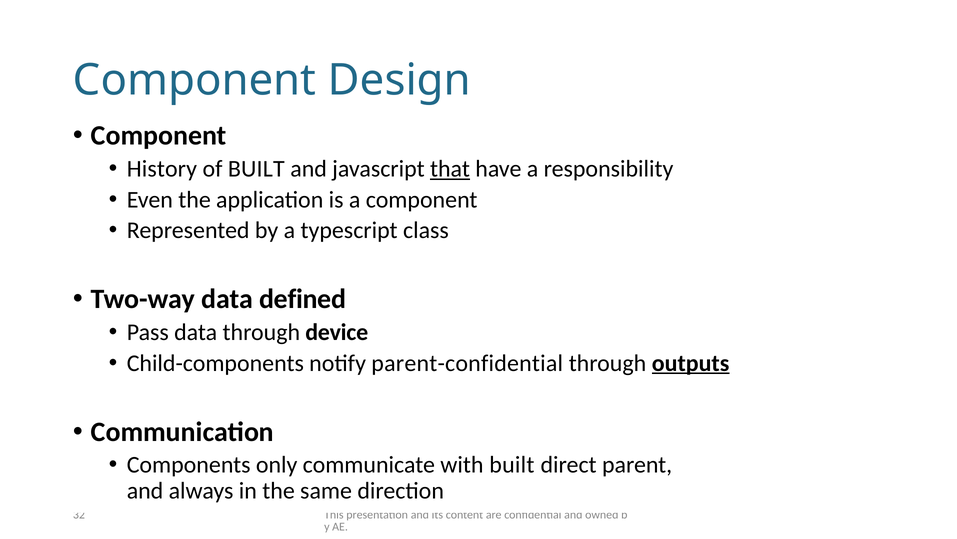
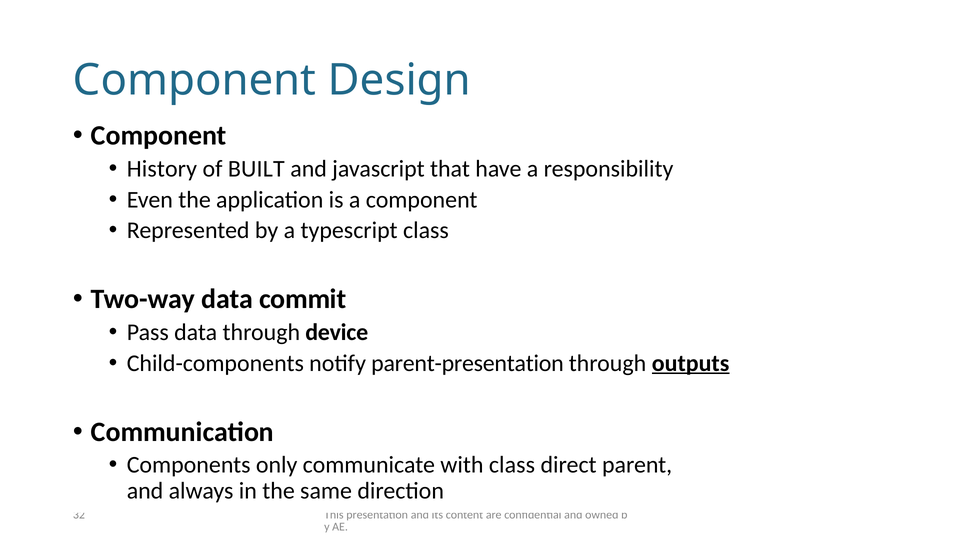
that underline: present -> none (450, 169)
defined: defined -> commit (303, 299)
parent-confidential: parent-confidential -> parent-presentation (467, 363)
with built: built -> class (512, 464)
